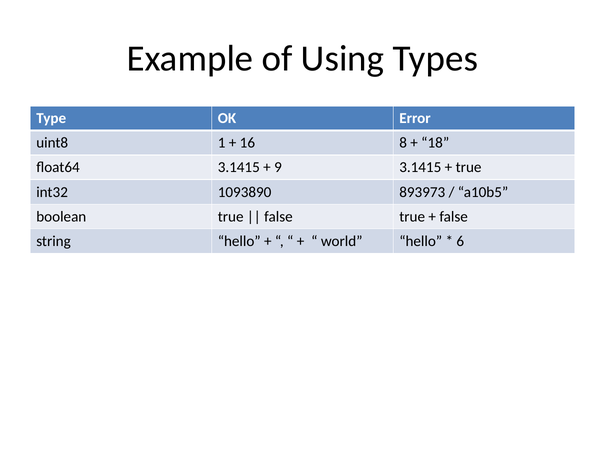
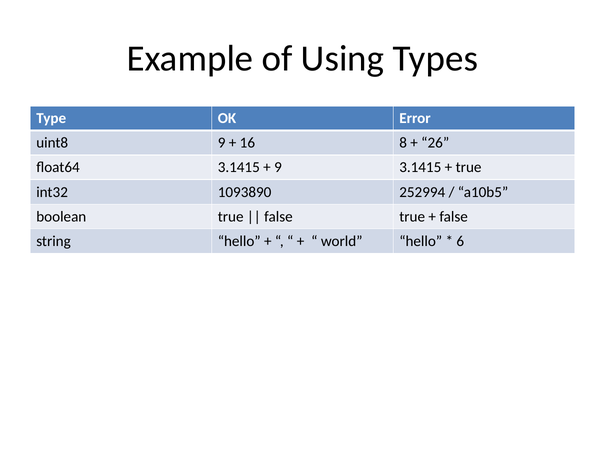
uint8 1: 1 -> 9 (222, 143)
18: 18 -> 26 (435, 143)
893973: 893973 -> 252994 (422, 192)
